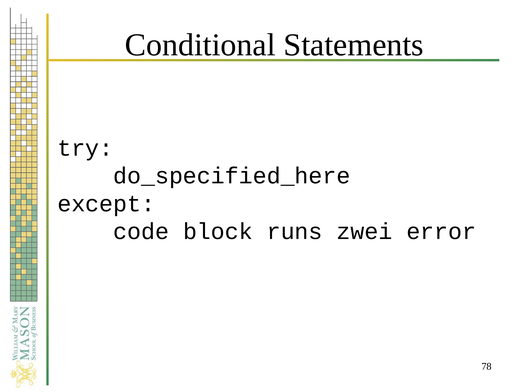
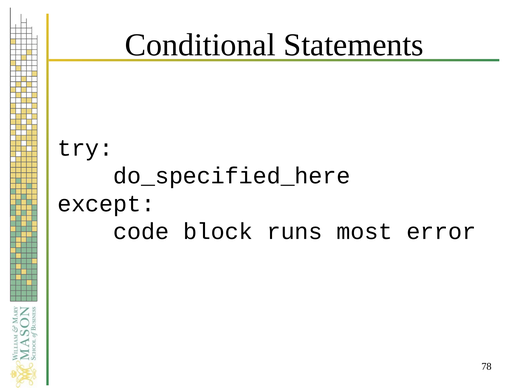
zwei: zwei -> most (364, 232)
